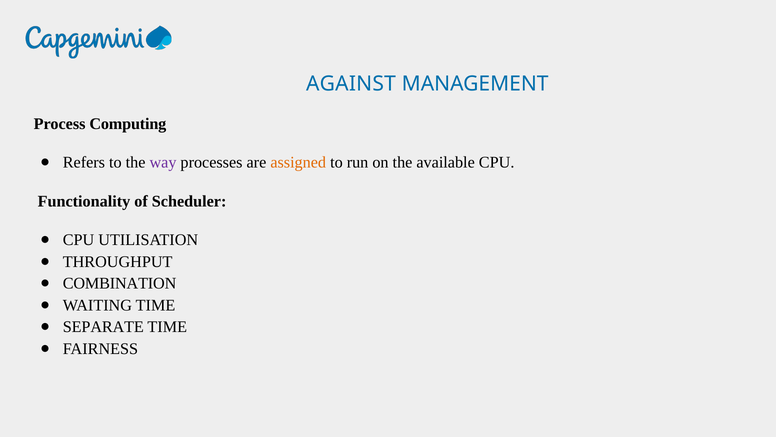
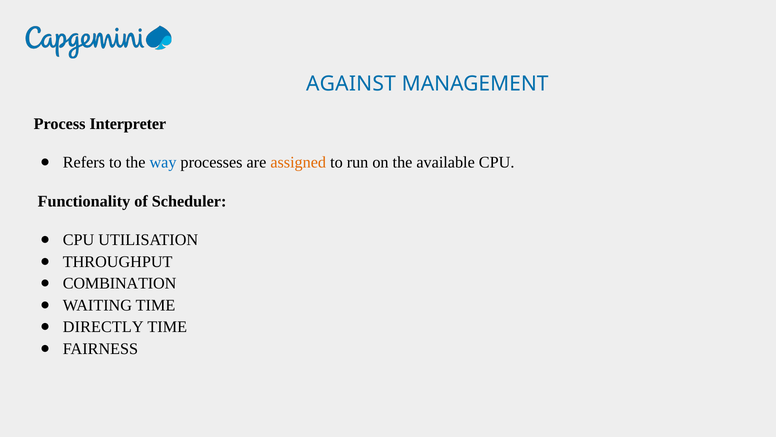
Computing: Computing -> Interpreter (128, 124)
way colour: purple -> blue (163, 162)
SEPARATE: SEPARATE -> DIRECTLY (103, 327)
